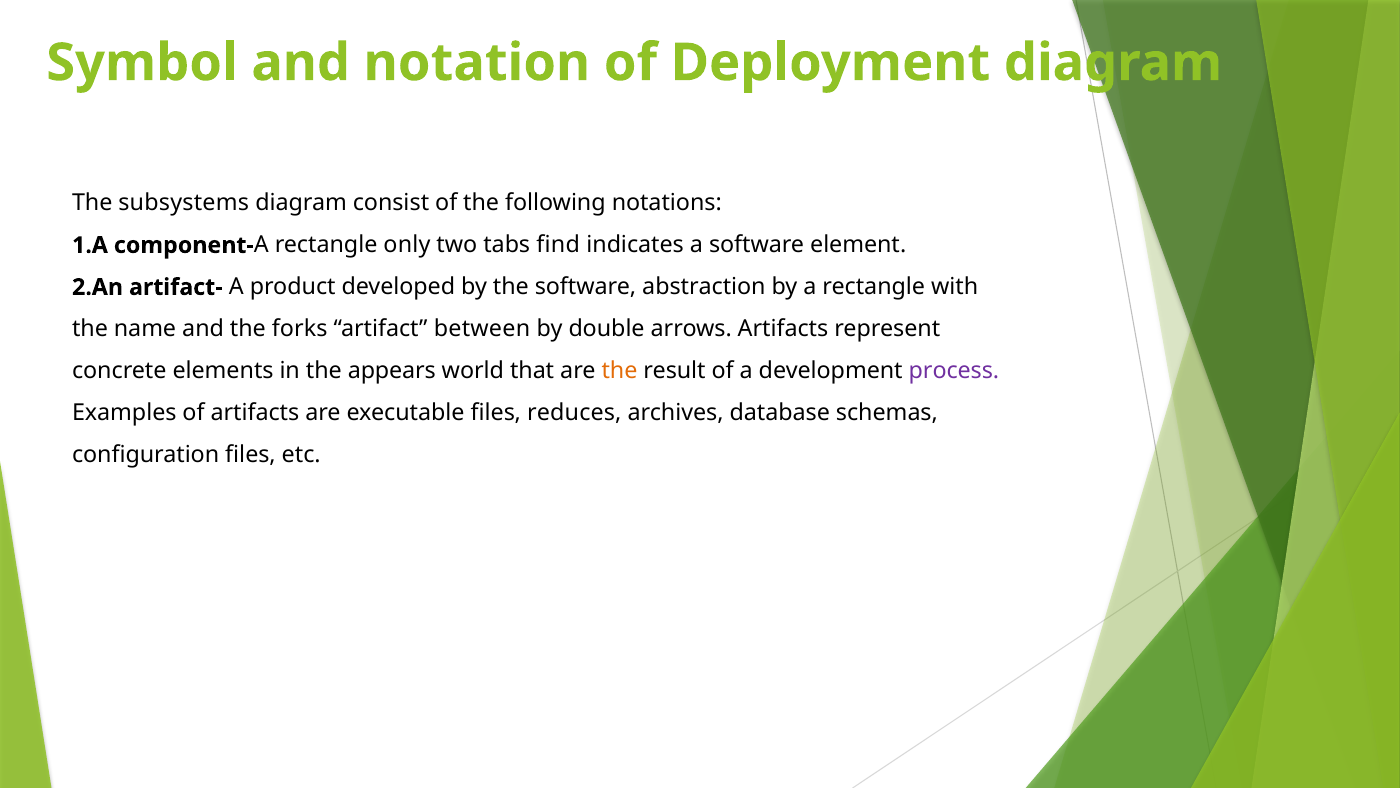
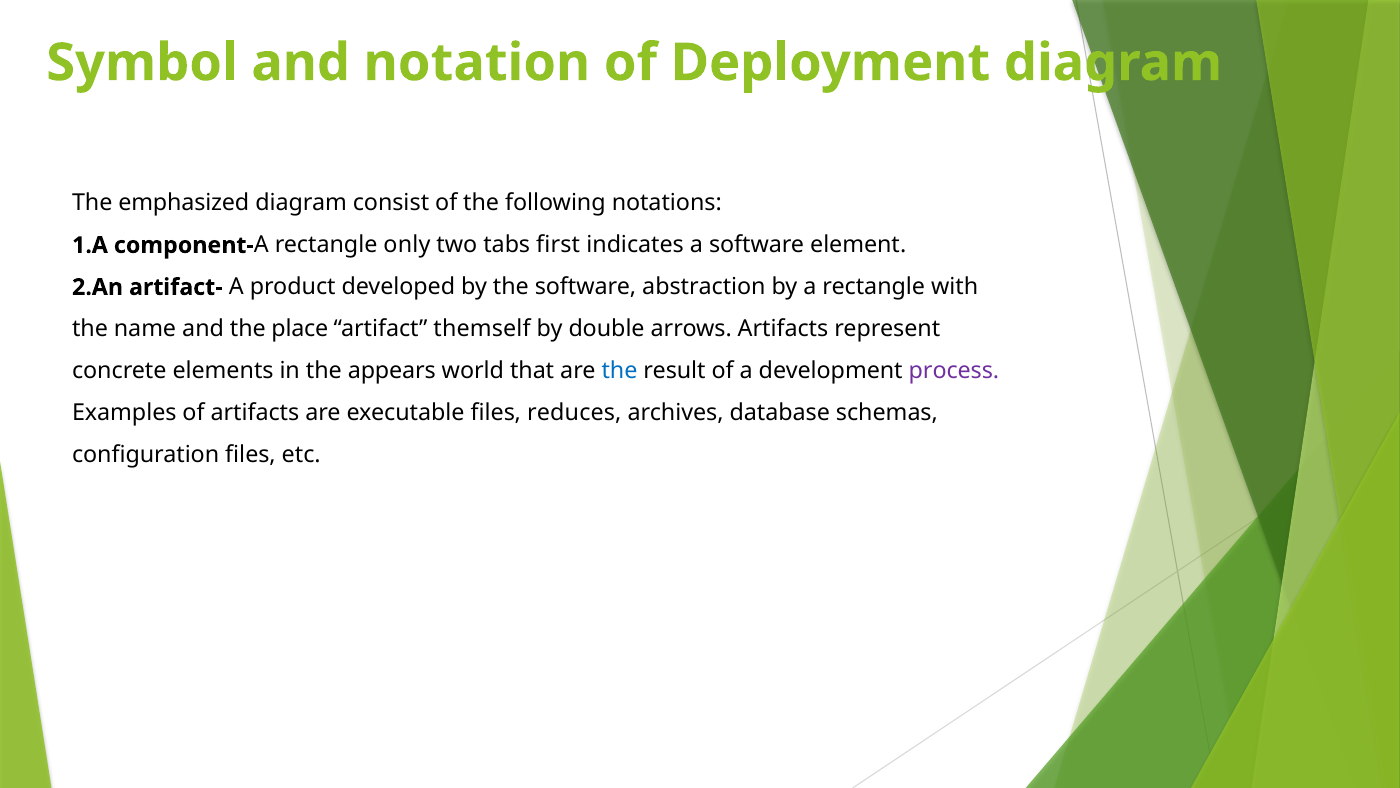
subsystems: subsystems -> emphasized (184, 203)
find: find -> first (558, 245)
forks: forks -> place (300, 329)
between: between -> themself (482, 329)
the colour: orange -> blue (620, 371)
